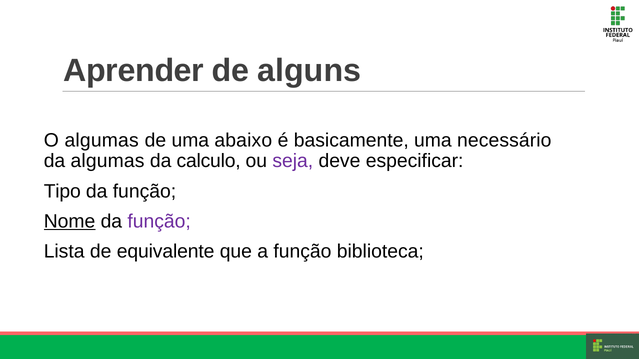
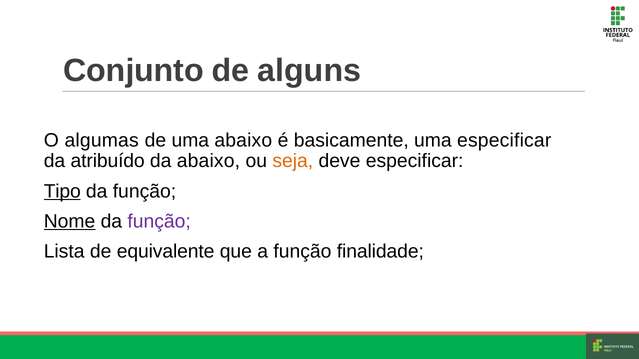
Aprender: Aprender -> Conjunto (134, 71)
uma necessário: necessário -> especificar (504, 140)
da algumas: algumas -> atribuído (108, 161)
da calculo: calculo -> abaixo (208, 161)
seja colour: purple -> orange (293, 161)
Tipo underline: none -> present (62, 191)
biblioteca: biblioteca -> finalidade (380, 252)
